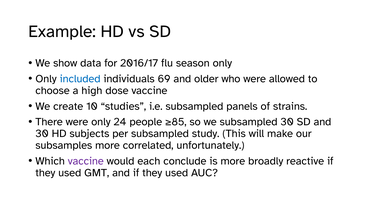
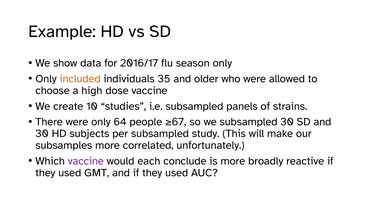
included colour: blue -> orange (80, 79)
69: 69 -> 35 (164, 79)
24: 24 -> 64 (120, 122)
≥85: ≥85 -> ≥67 (176, 122)
